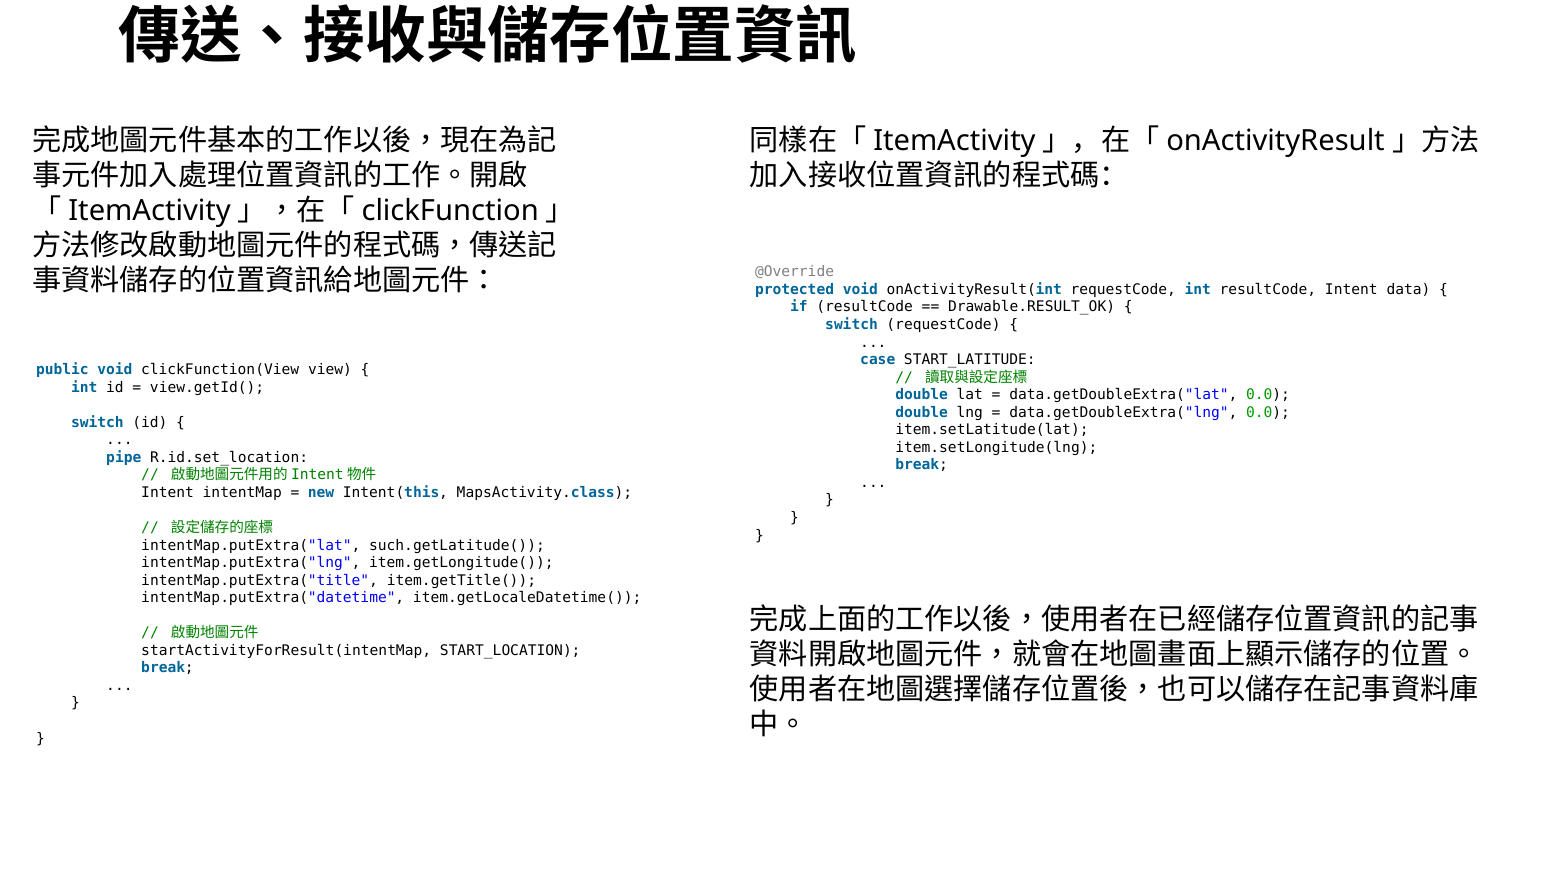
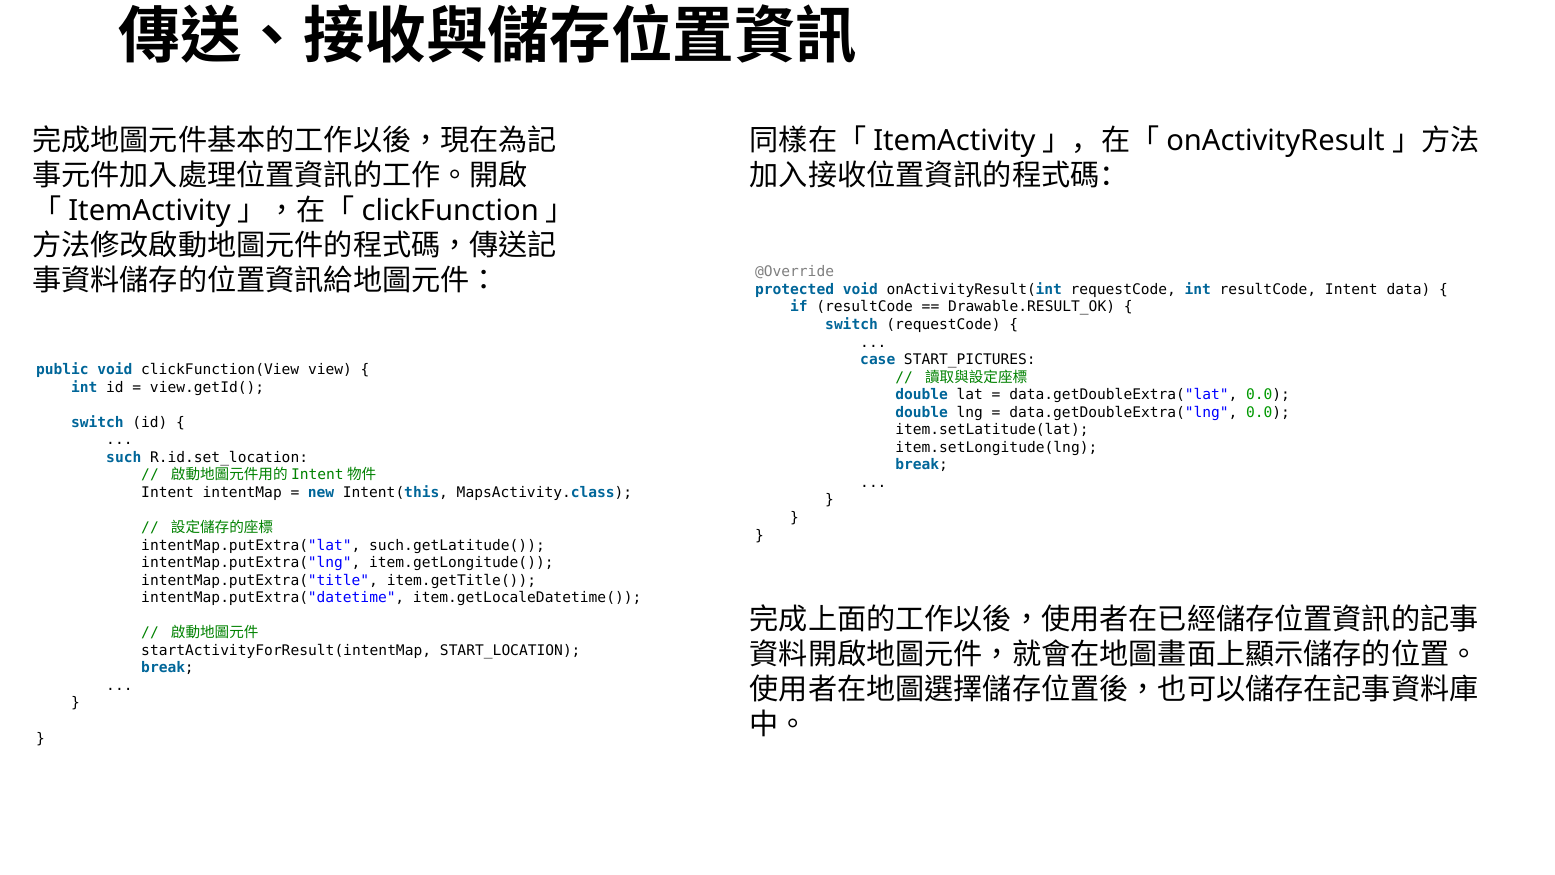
START_LATITUDE: START_LATITUDE -> START_PICTURES (970, 360)
pipe: pipe -> such (124, 457)
